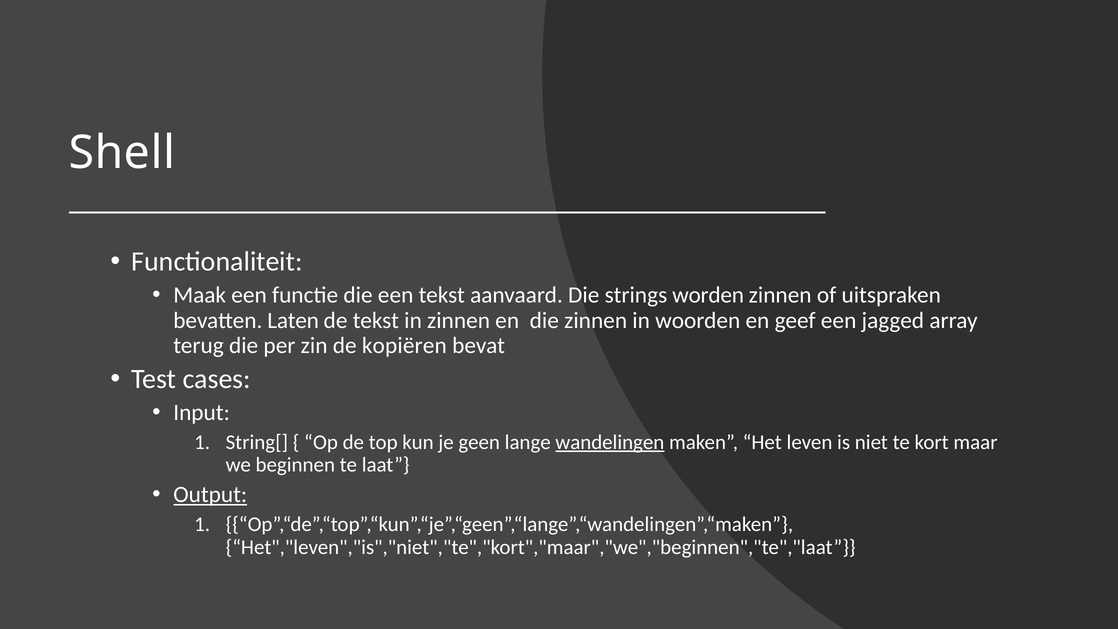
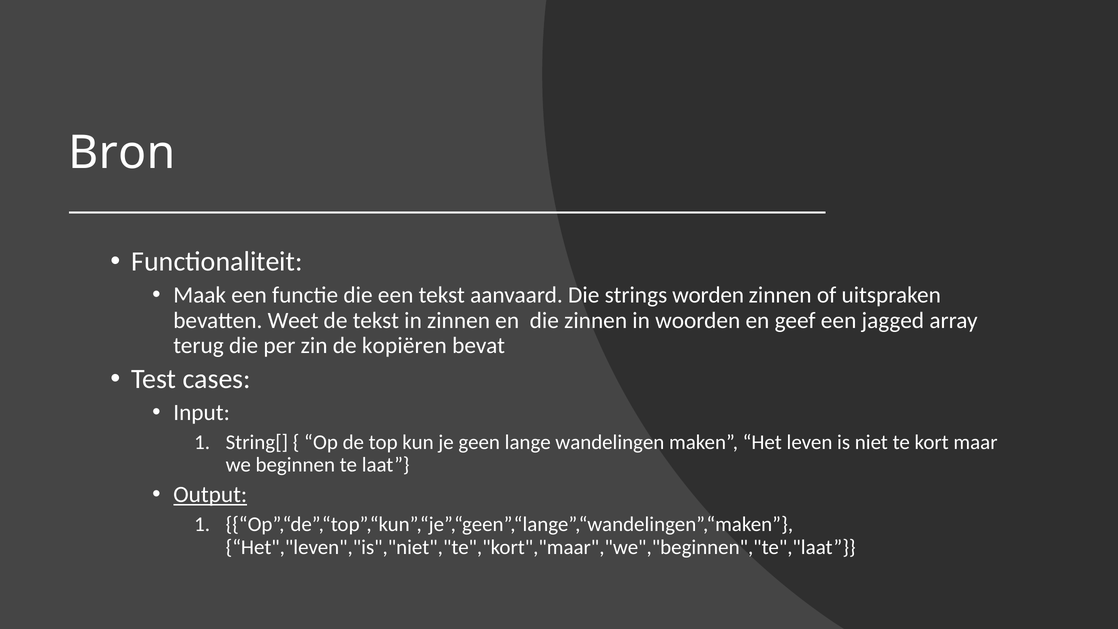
Shell: Shell -> Bron (122, 153)
Laten: Laten -> Weet (293, 320)
wandelingen underline: present -> none (610, 442)
